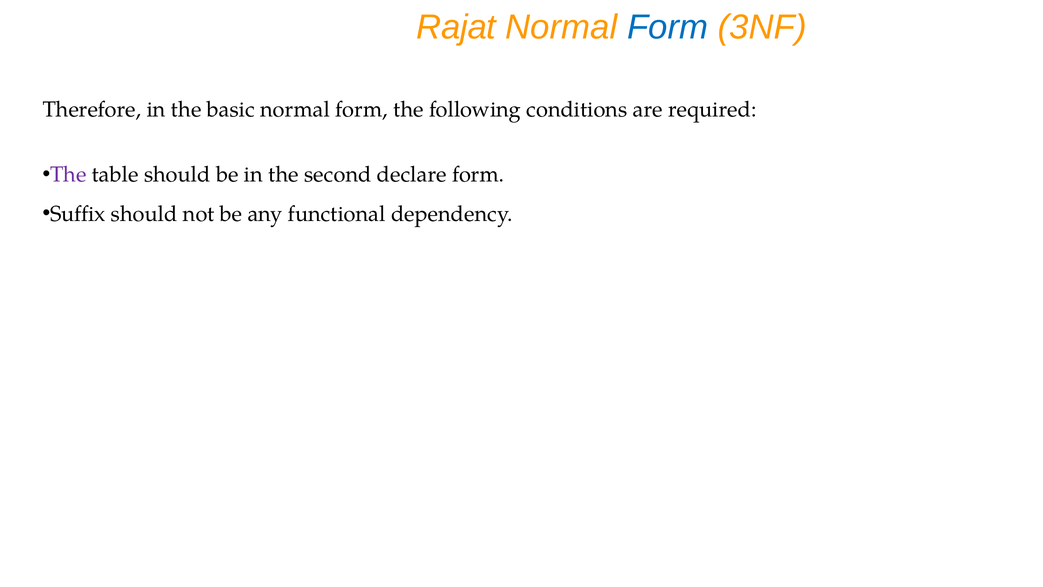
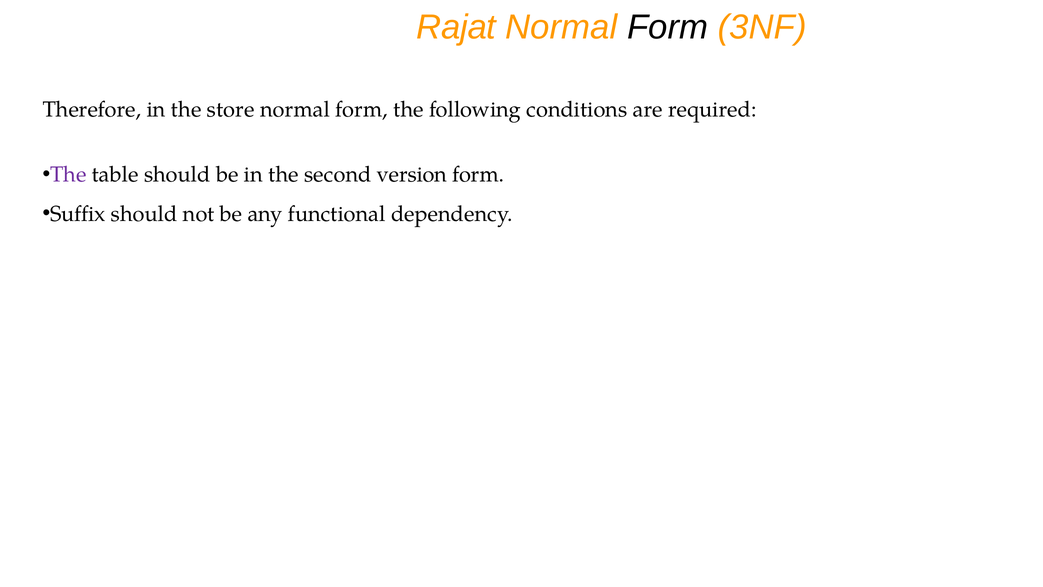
Form colour: blue -> black (668, 27)
basic: basic -> store (231, 110)
declare: declare -> version (412, 175)
